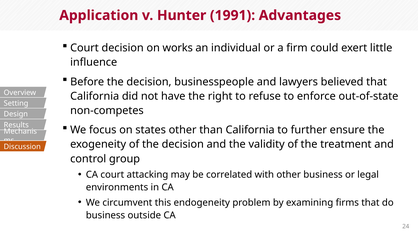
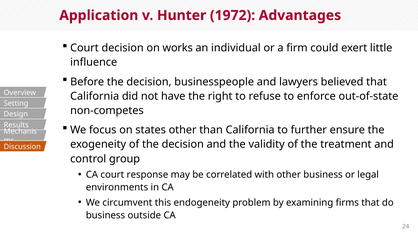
1991: 1991 -> 1972 (233, 15)
attacking: attacking -> response (147, 175)
